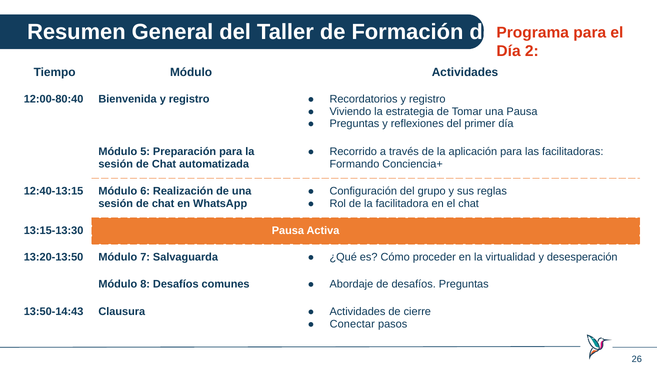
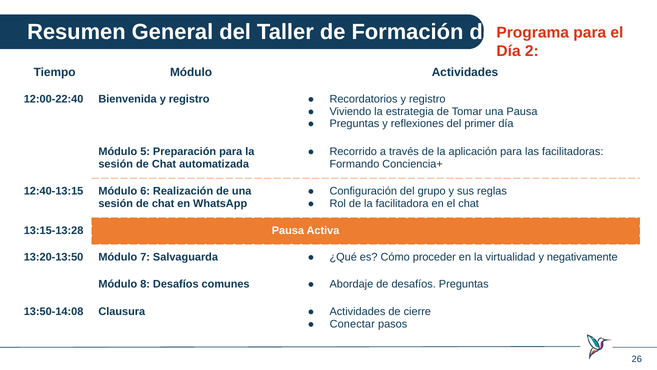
12:00-80:40: 12:00-80:40 -> 12:00-22:40 (54, 99)
13:15-13:30: 13:15-13:30 -> 13:15-13:28 (54, 230)
desesperación: desesperación -> negativamente (582, 257)
13:50-14:43: 13:50-14:43 -> 13:50-14:08 (54, 311)
